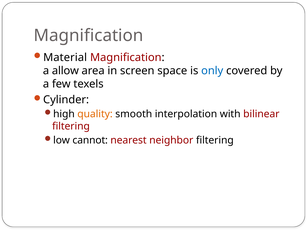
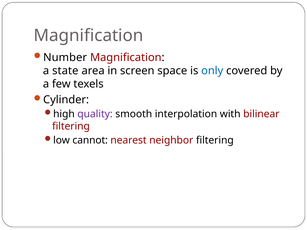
Material: Material -> Number (65, 58)
allow: allow -> state (65, 71)
quality colour: orange -> purple (95, 114)
